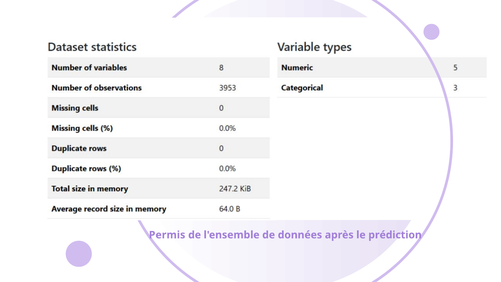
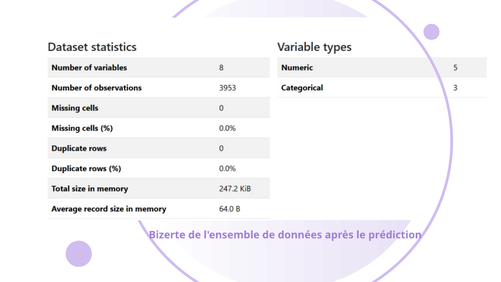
Permis: Permis -> Bizerte (167, 235)
